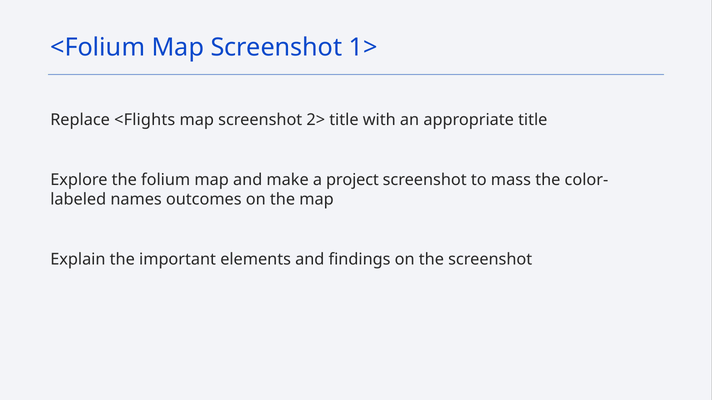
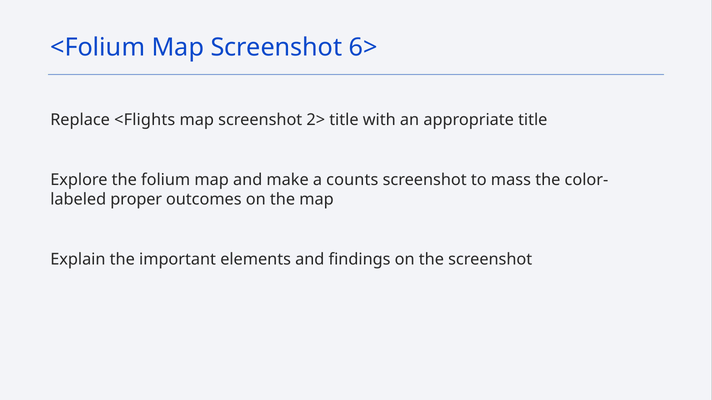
1>: 1> -> 6> (363, 48)
project: project -> counts (352, 180)
names: names -> proper (136, 200)
